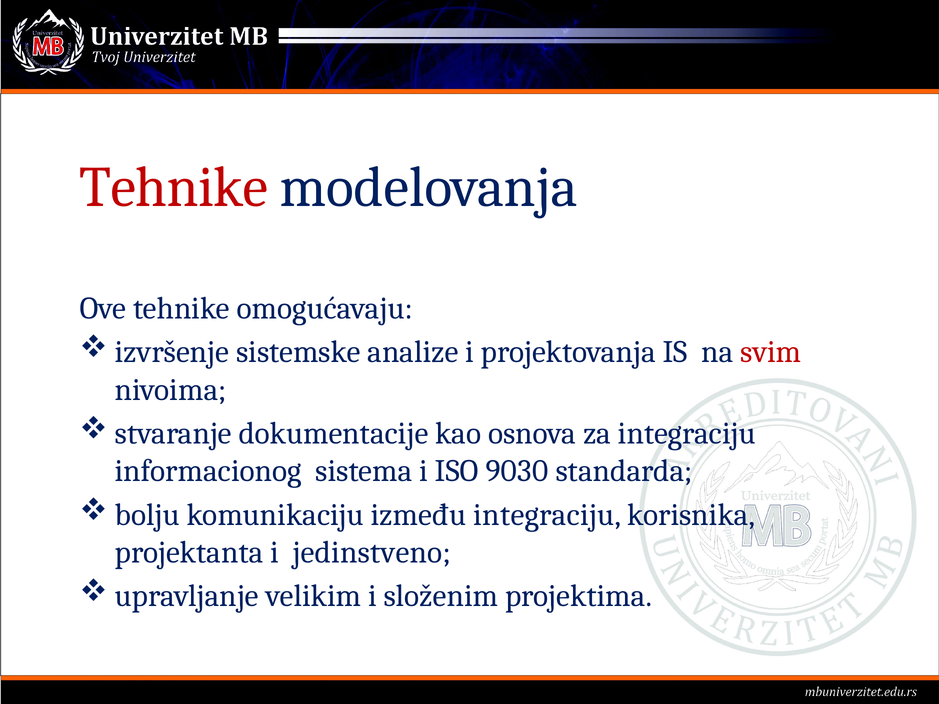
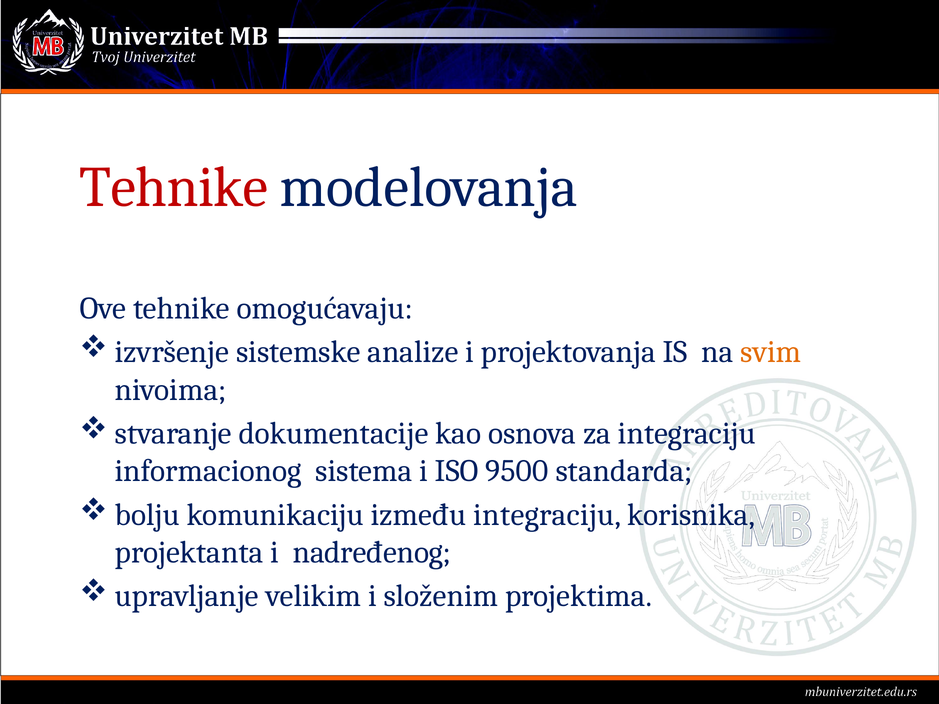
svim colour: red -> orange (771, 352)
9030: 9030 -> 9500 (517, 471)
jedinstveno: jedinstveno -> nadređenog (372, 553)
